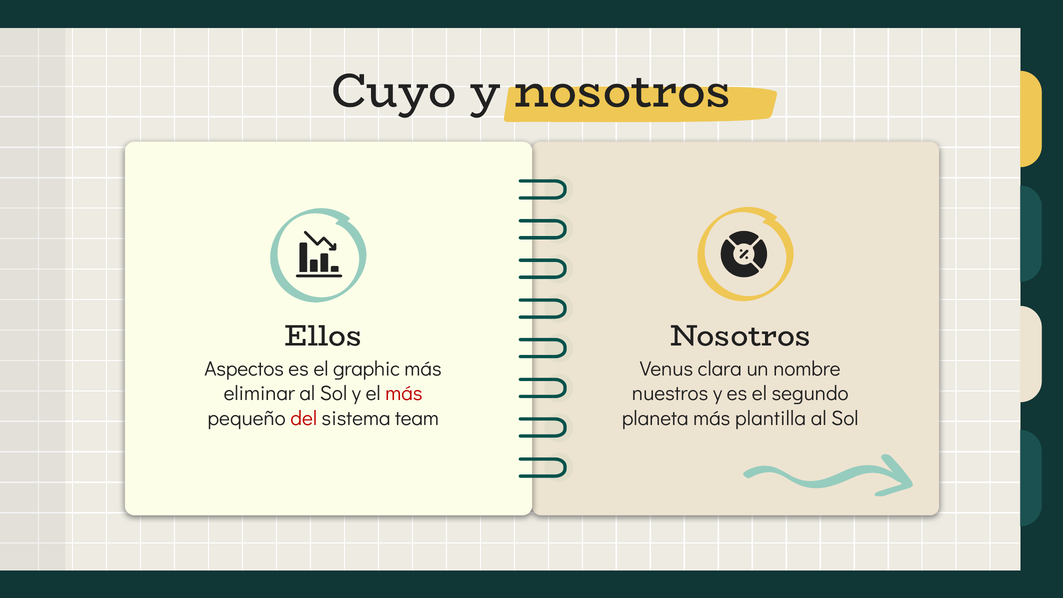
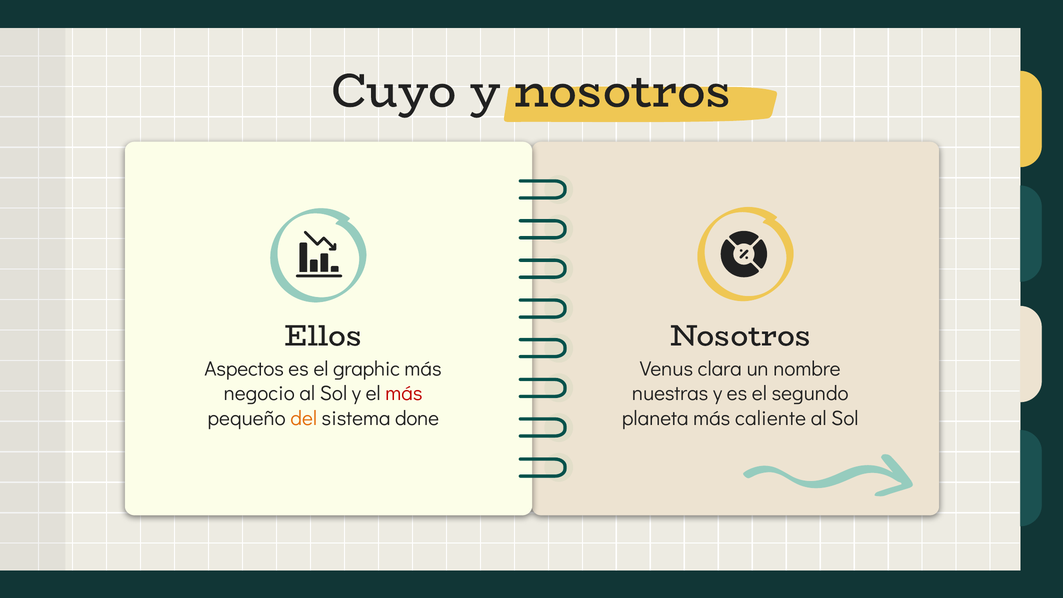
eliminar: eliminar -> negocio (259, 394)
nuestros: nuestros -> nuestras (670, 394)
del colour: red -> orange (304, 418)
team: team -> done (417, 418)
plantilla: plantilla -> caliente (771, 418)
